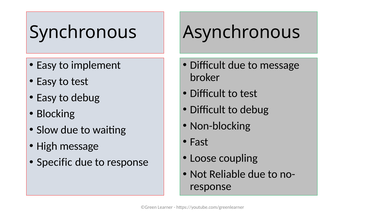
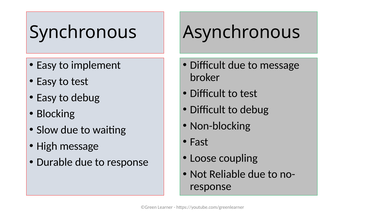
Specific: Specific -> Durable (55, 162)
